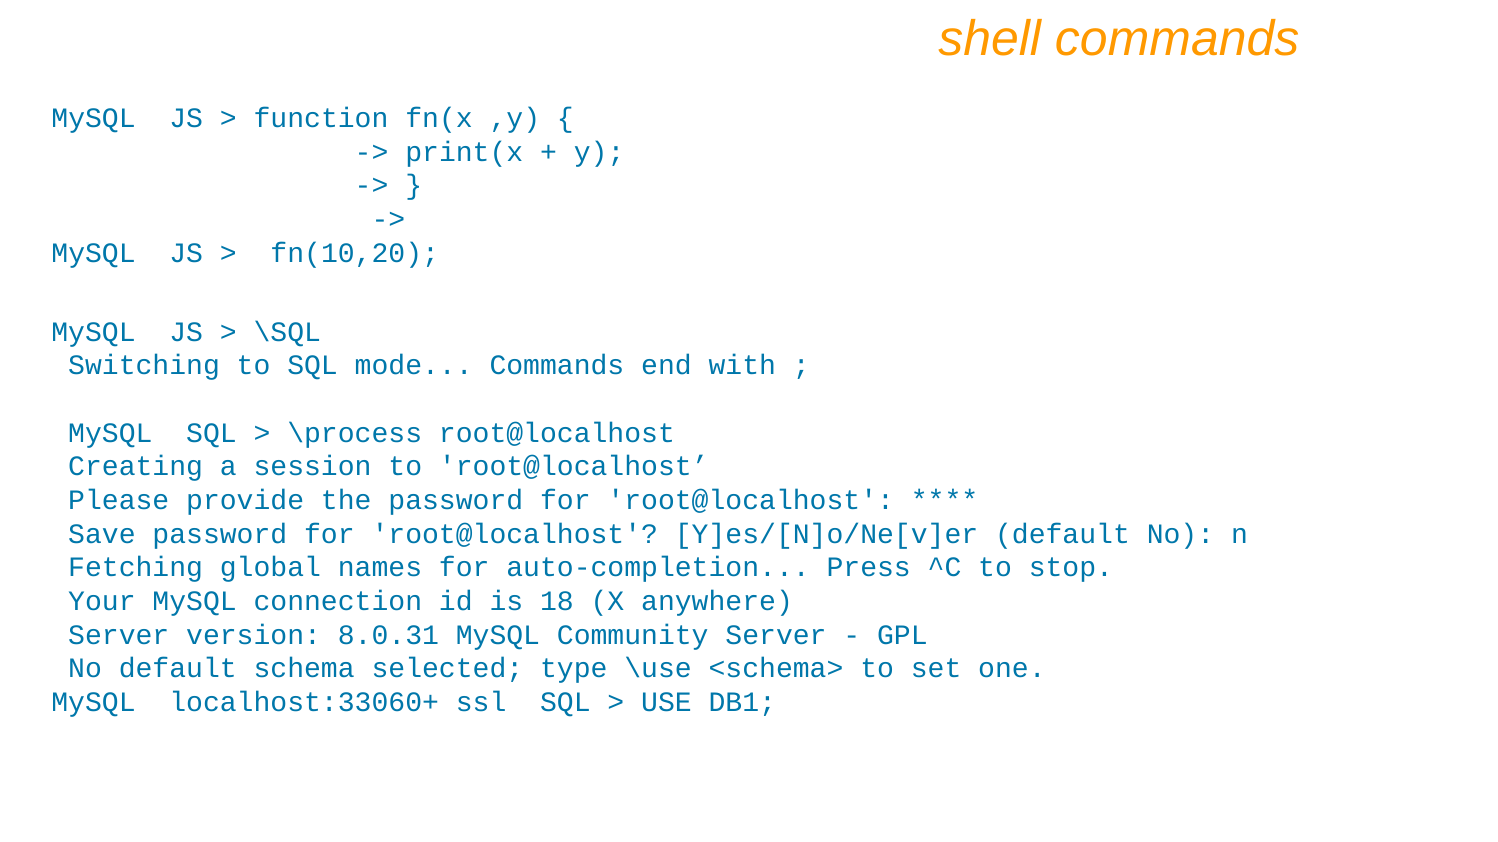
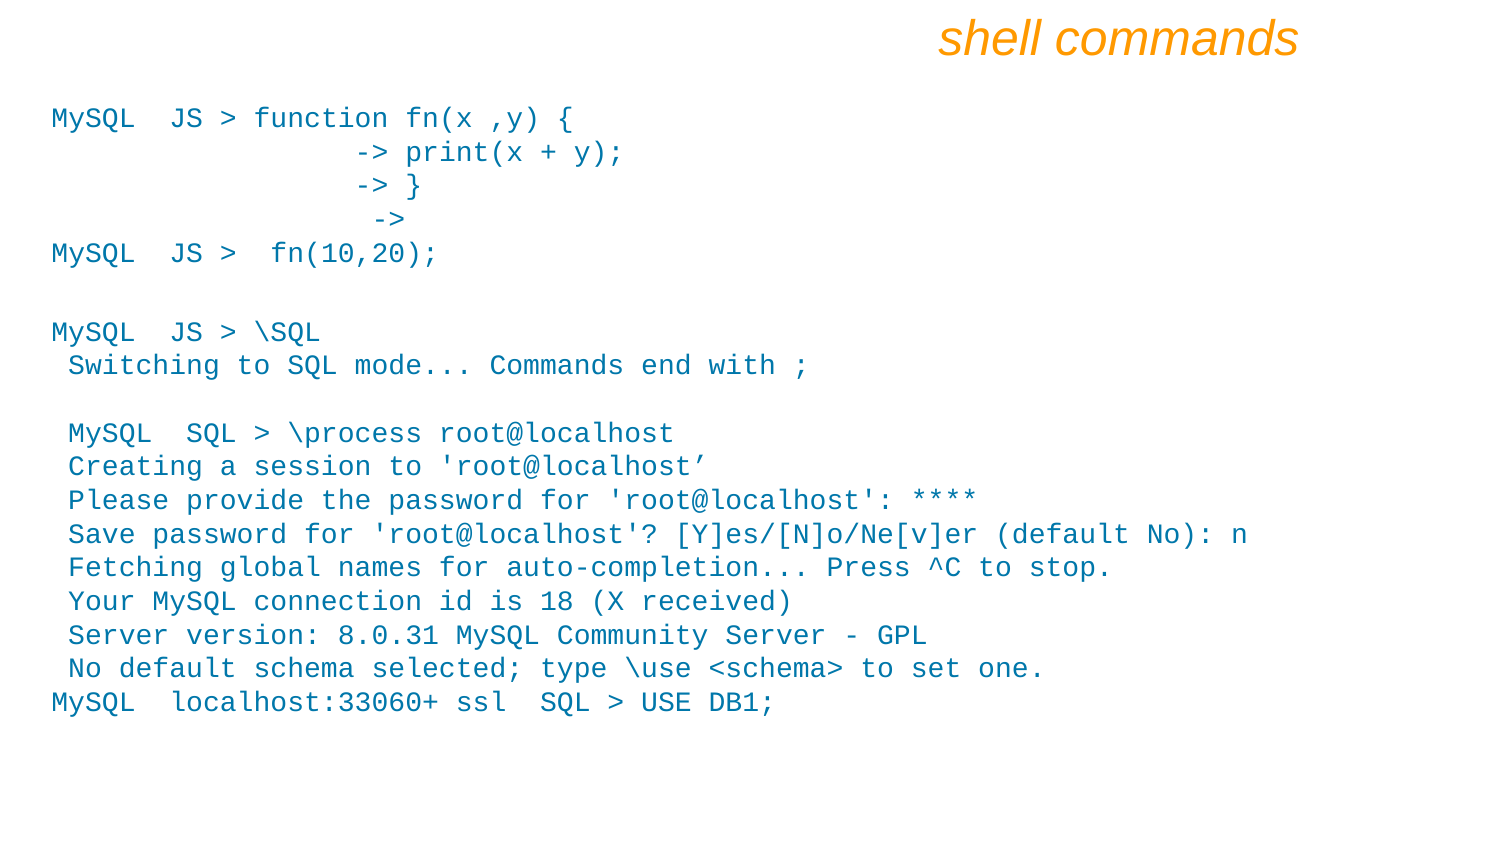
anywhere: anywhere -> received (717, 602)
